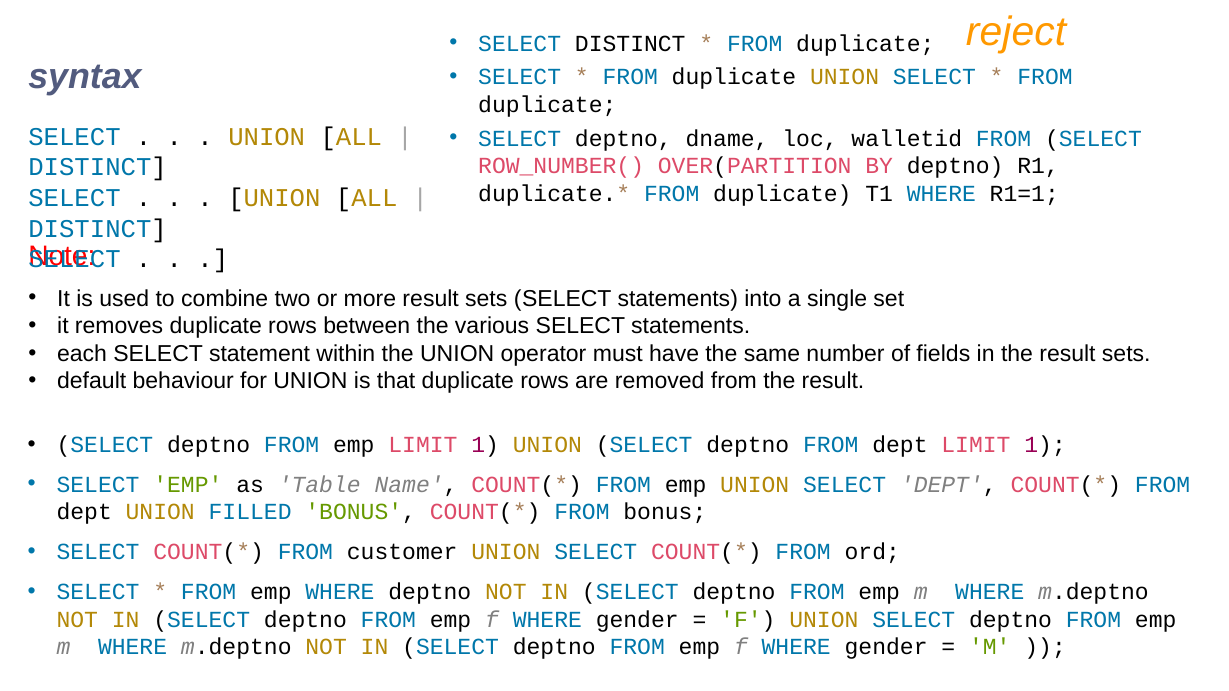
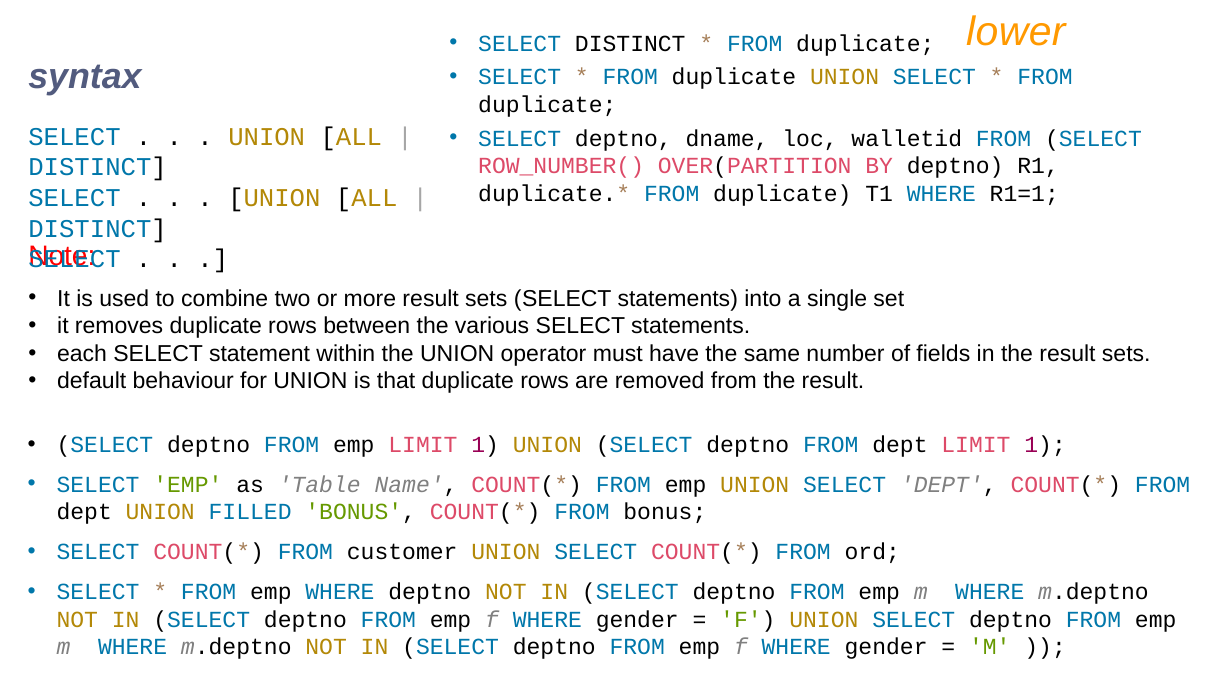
reject: reject -> lower (1016, 32)
